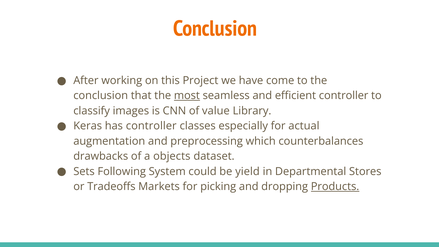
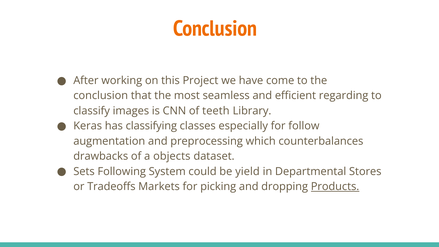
most underline: present -> none (187, 96)
efficient controller: controller -> regarding (344, 96)
value: value -> teeth (216, 111)
has controller: controller -> classifying (151, 126)
actual: actual -> follow (304, 126)
